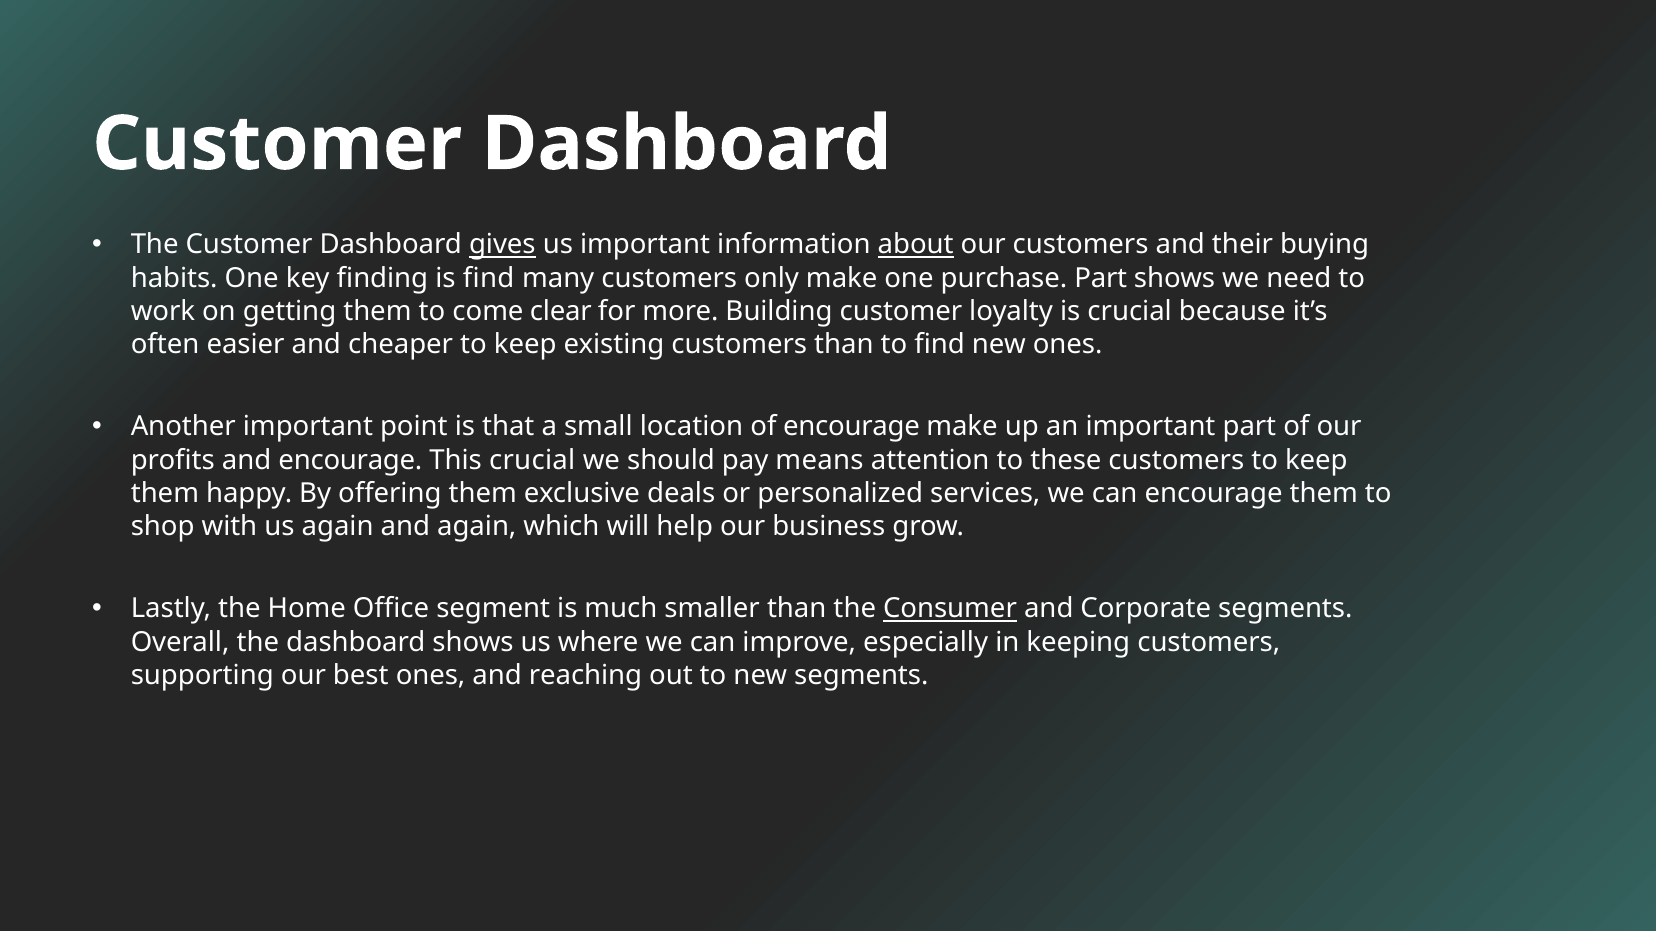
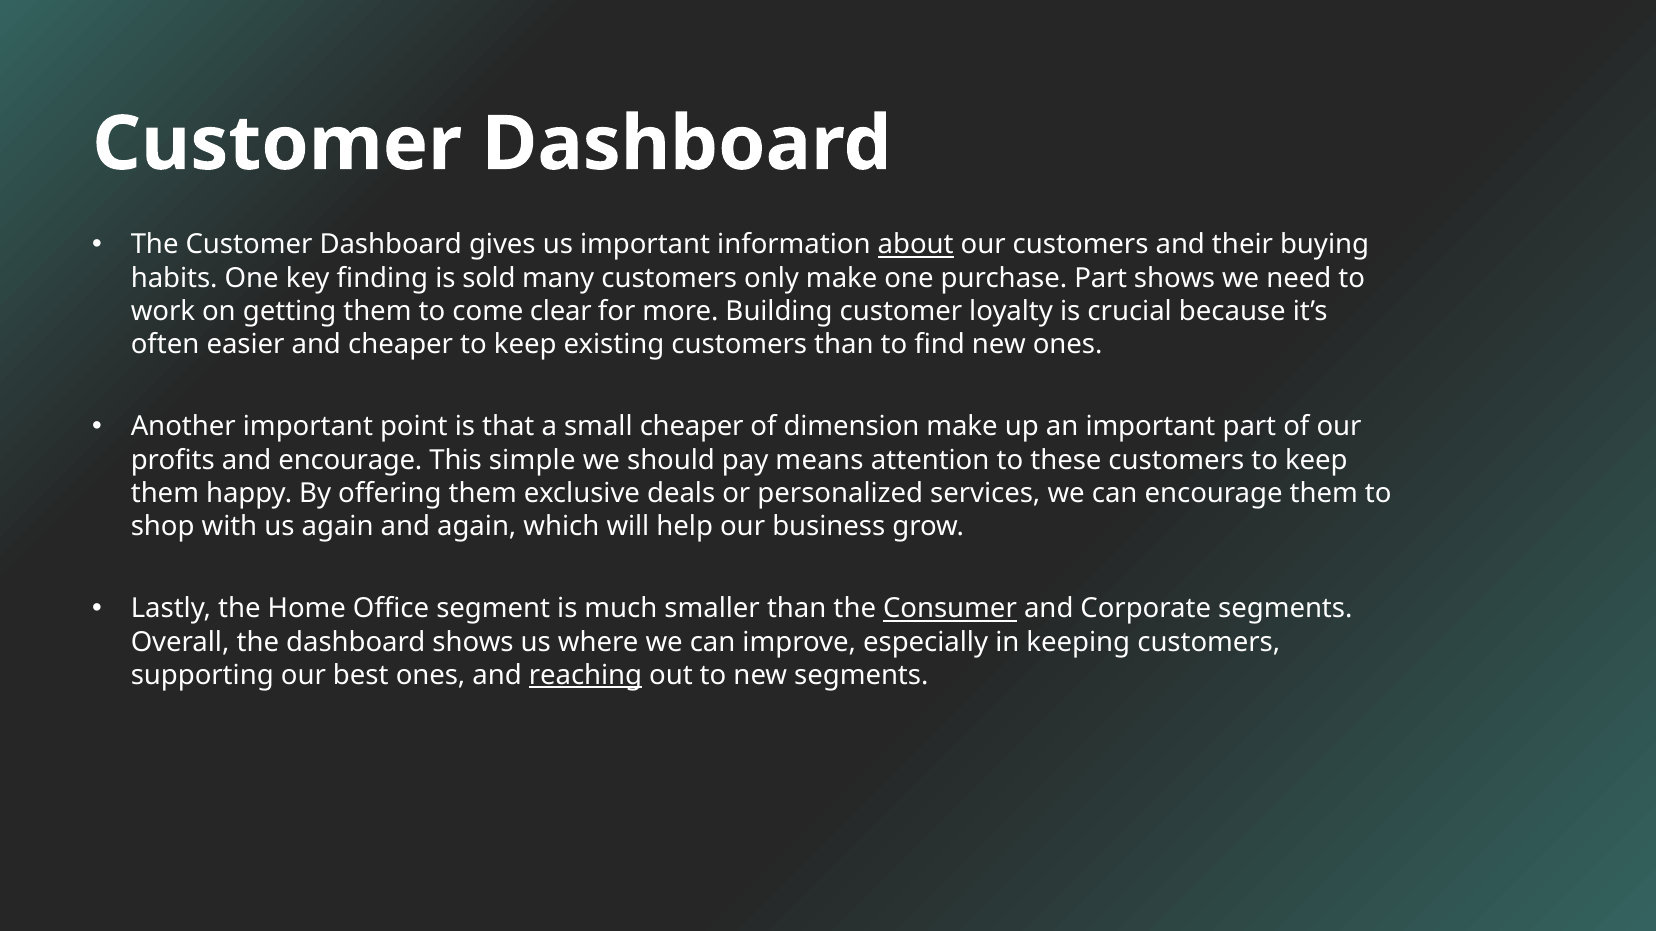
gives underline: present -> none (502, 245)
is find: find -> sold (489, 278)
small location: location -> cheaper (692, 427)
of encourage: encourage -> dimension (851, 427)
This crucial: crucial -> simple (532, 460)
reaching underline: none -> present (586, 675)
